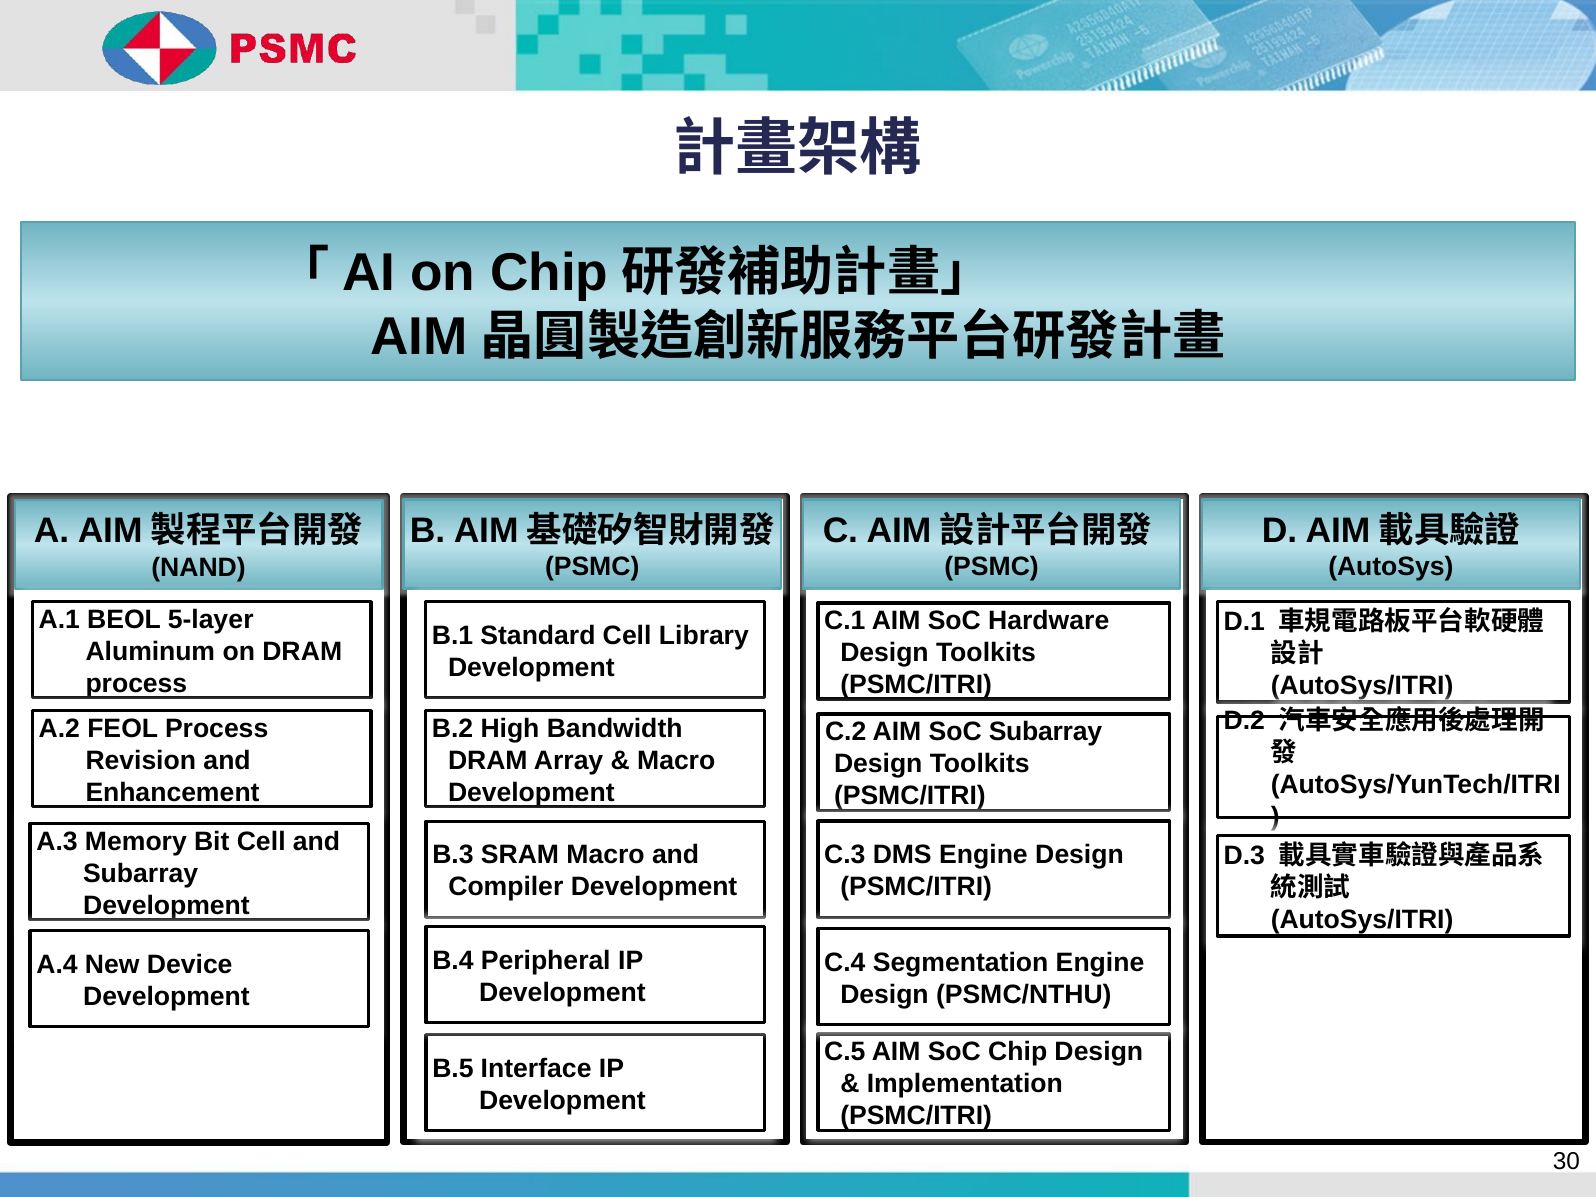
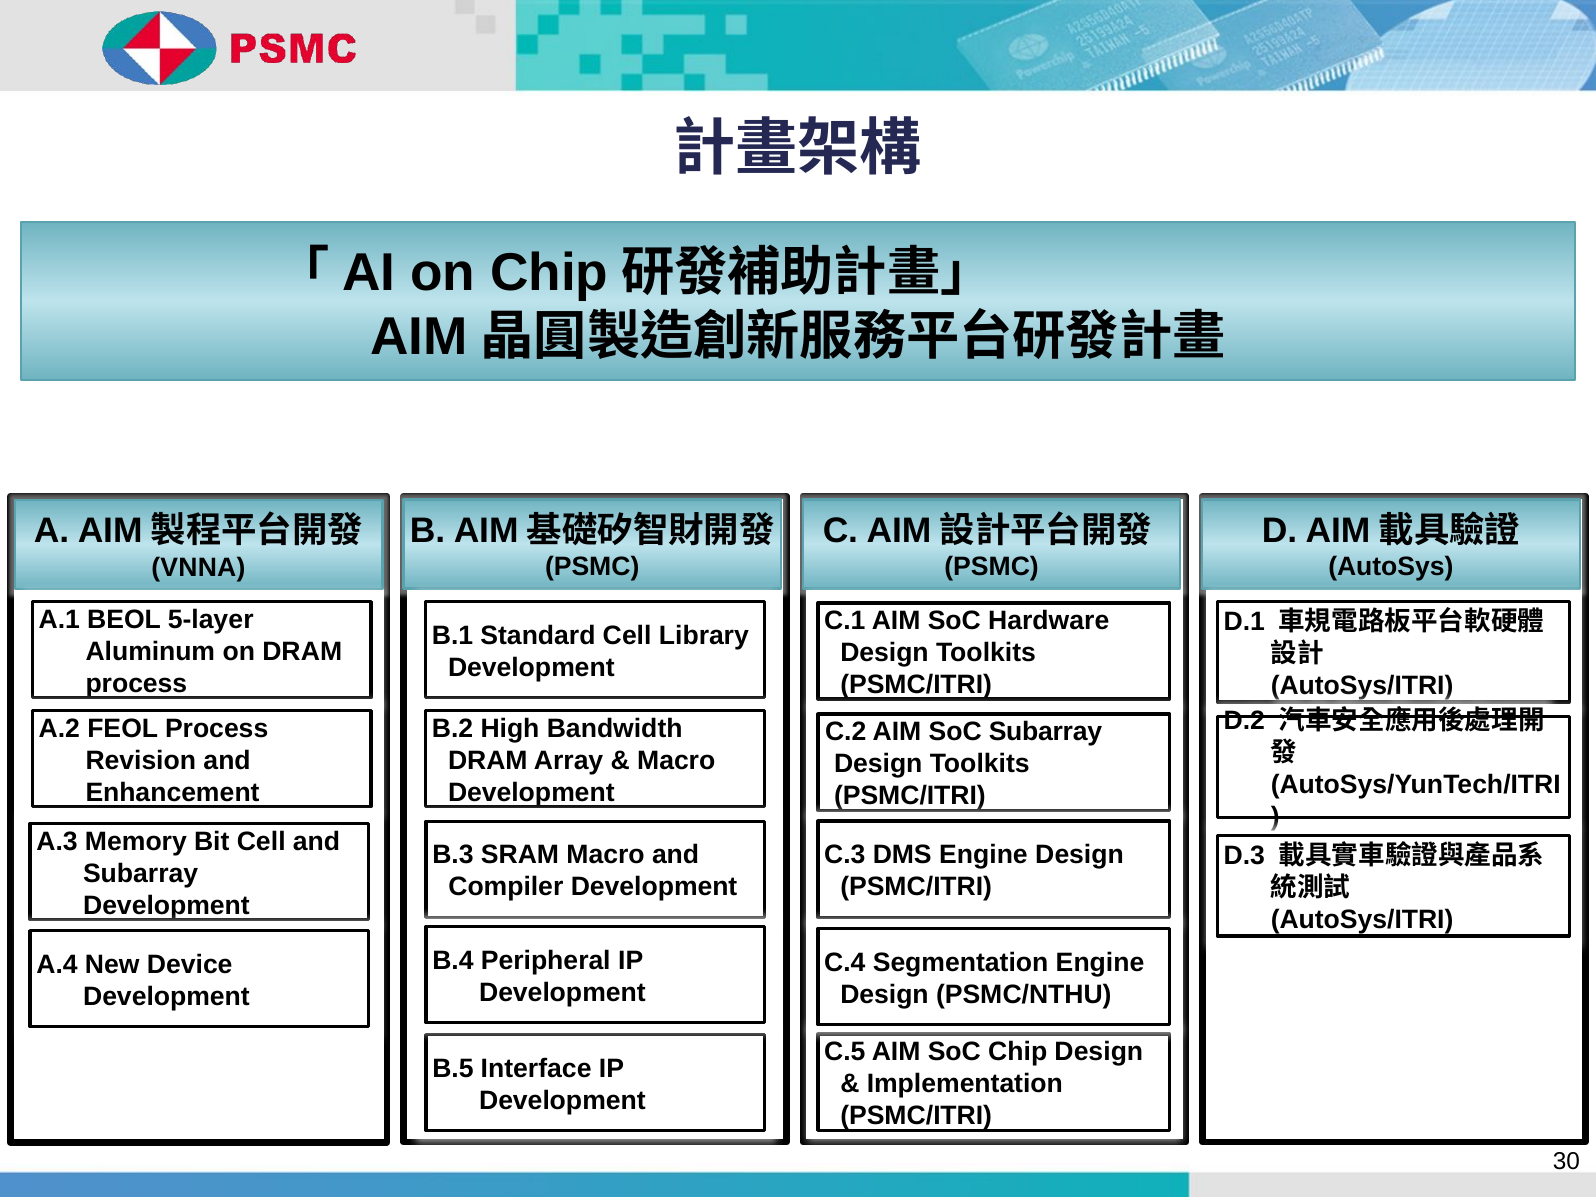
NAND: NAND -> VNNA (198, 568)
